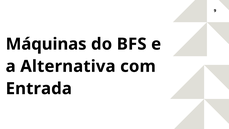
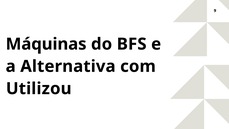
Entrada: Entrada -> Utilizou (39, 88)
